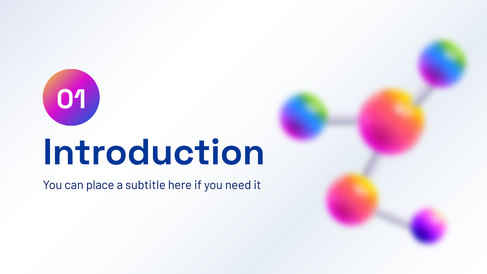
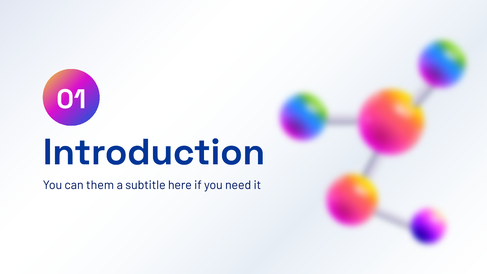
place: place -> them (100, 185)
